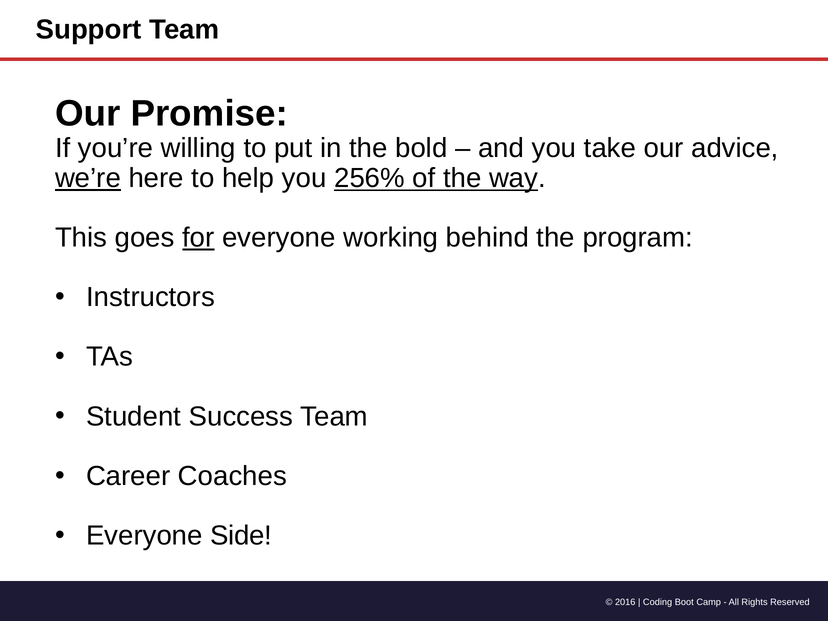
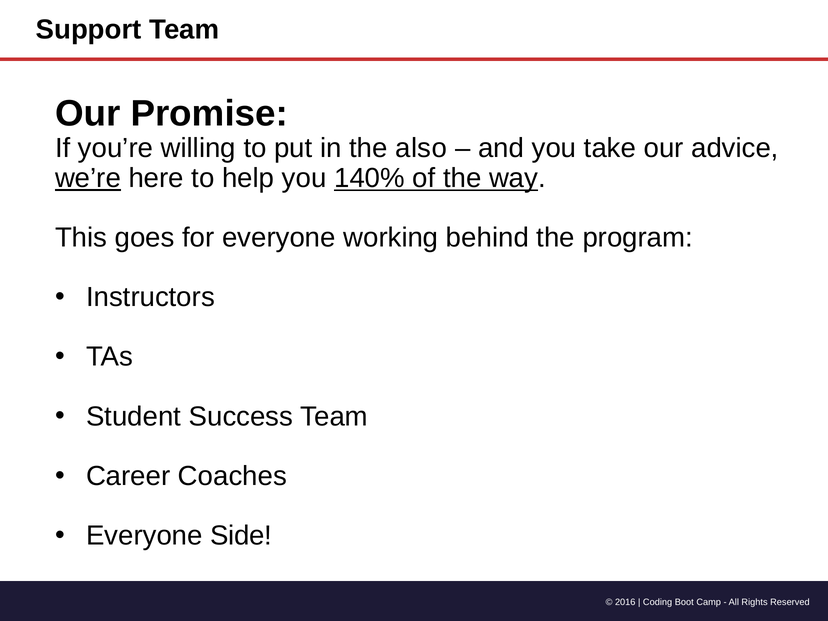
bold: bold -> also (421, 148)
256%: 256% -> 140% (369, 178)
for underline: present -> none (198, 238)
